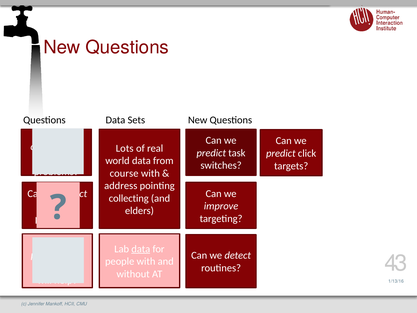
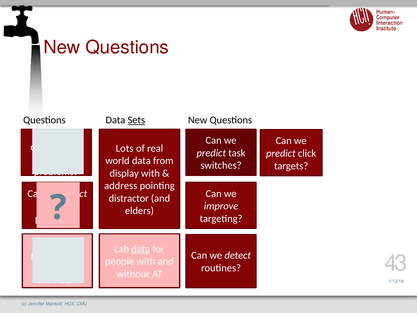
Sets underline: none -> present (136, 120)
course: course -> display (124, 173)
collecting: collecting -> distractor (129, 198)
